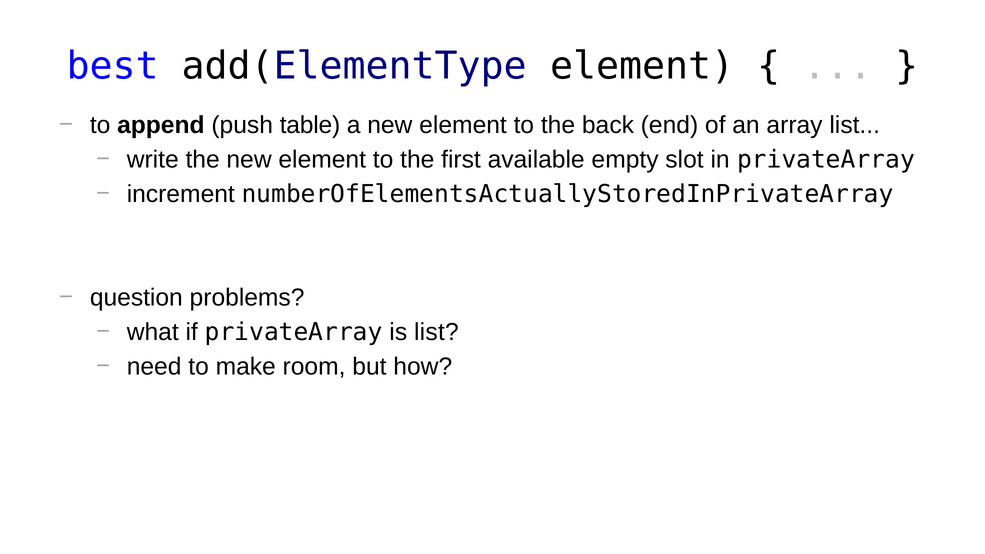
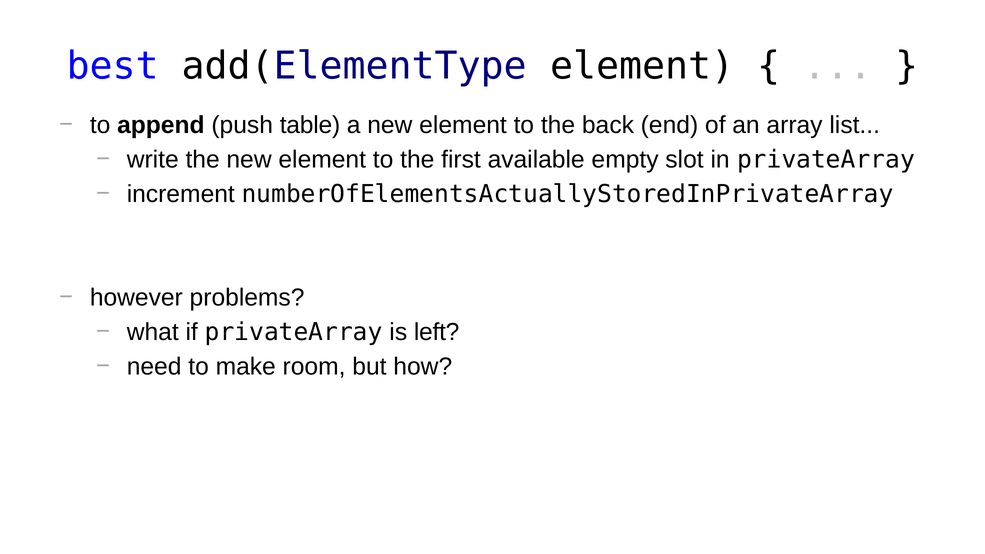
question: question -> however (136, 298)
is list: list -> left (437, 332)
